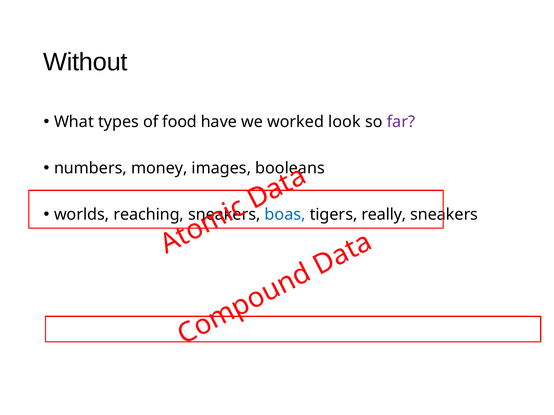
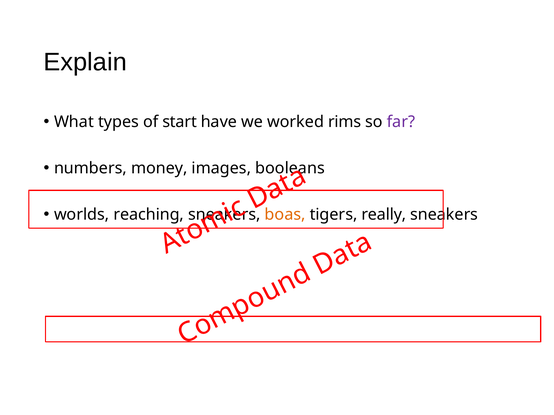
Without: Without -> Explain (85, 62)
food: food -> start (180, 122)
look: look -> rims (345, 122)
boas colour: blue -> orange (285, 215)
